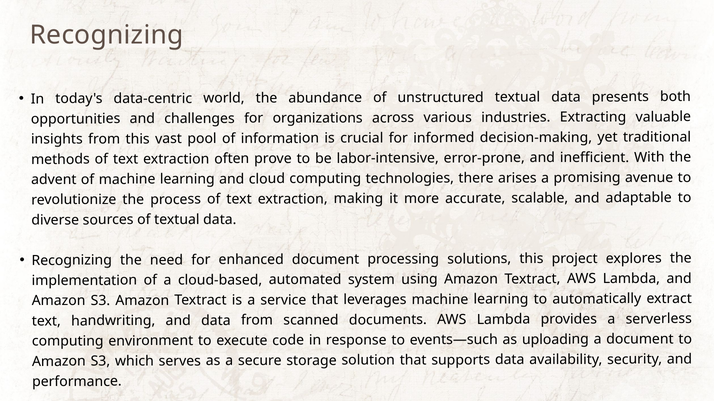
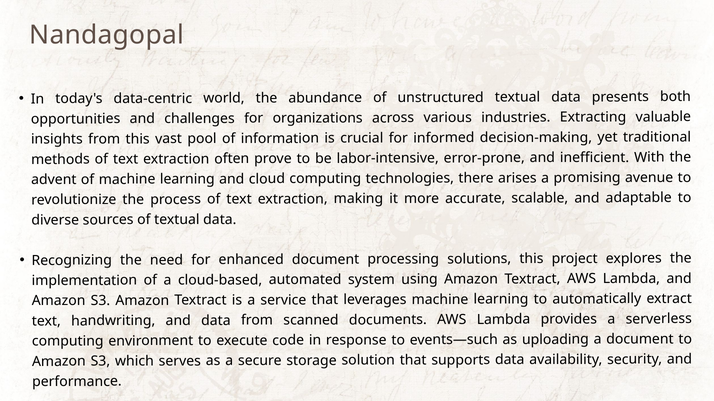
Recognizing: Recognizing -> Nandagopal (107, 35)
